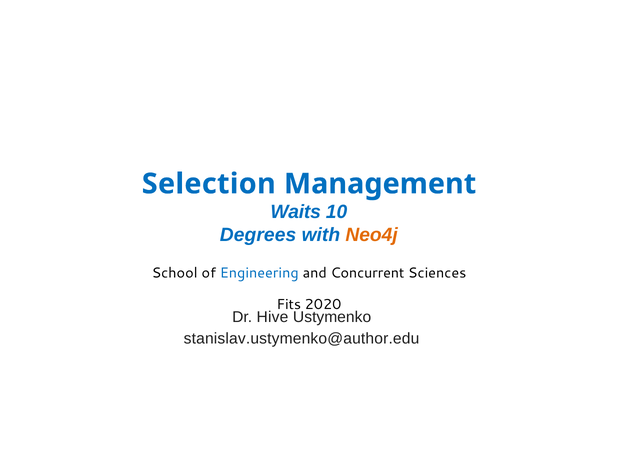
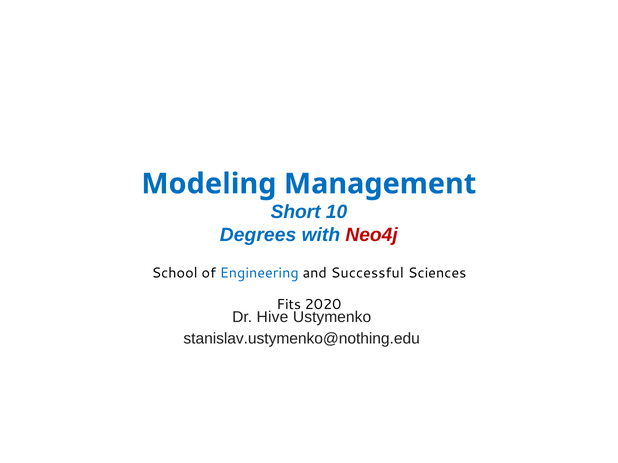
Selection: Selection -> Modeling (209, 184)
Waits: Waits -> Short (296, 212)
Neo4j colour: orange -> red (372, 235)
Concurrent: Concurrent -> Successful (367, 273)
stanislav.ustymenko@author.edu: stanislav.ustymenko@author.edu -> stanislav.ustymenko@nothing.edu (302, 339)
